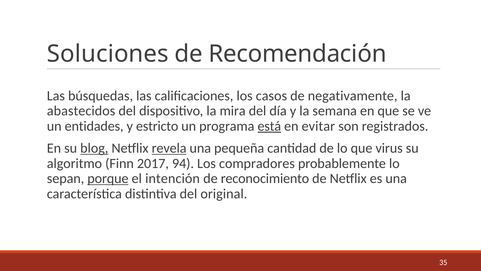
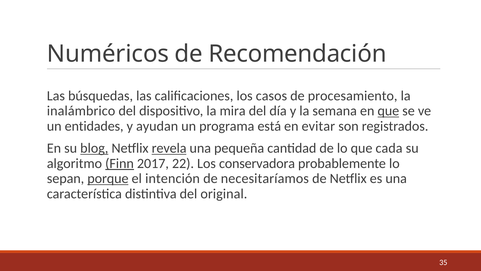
Soluciones: Soluciones -> Numéricos (108, 54)
negativamente: negativamente -> procesamiento (353, 96)
abastecidos: abastecidos -> inalámbrico (81, 111)
que underline: none -> present (388, 111)
estricto: estricto -> ayudan (157, 126)
está underline: present -> none (269, 126)
virus: virus -> cada (389, 148)
Finn underline: none -> present (120, 163)
94: 94 -> 22 (183, 163)
compradores: compradores -> conservadora (257, 163)
reconocimiento: reconocimiento -> necesitaríamos (265, 178)
